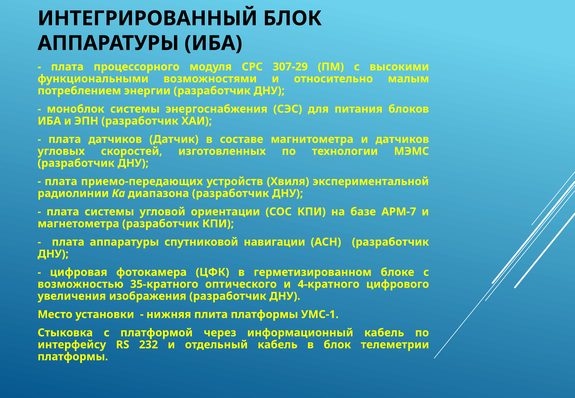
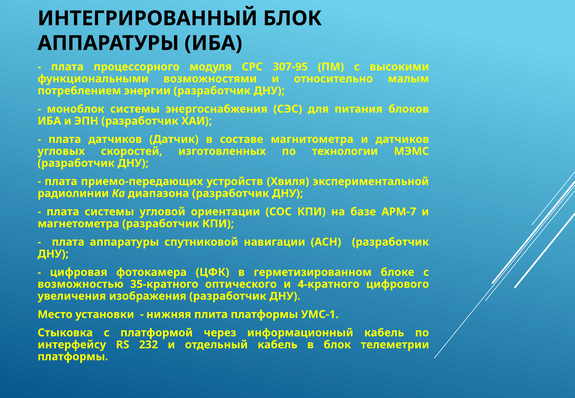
307-29: 307-29 -> 307-95 (290, 67)
